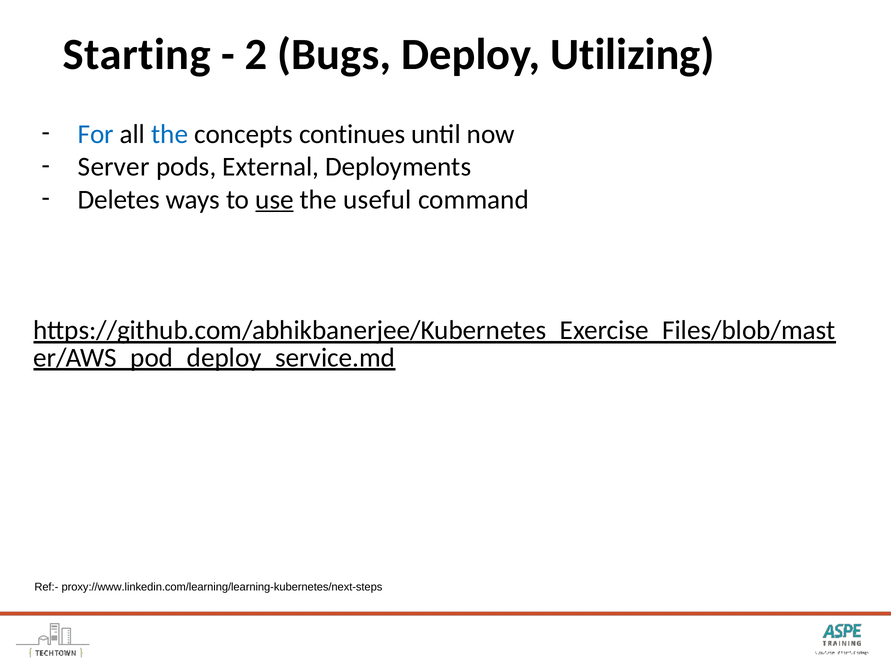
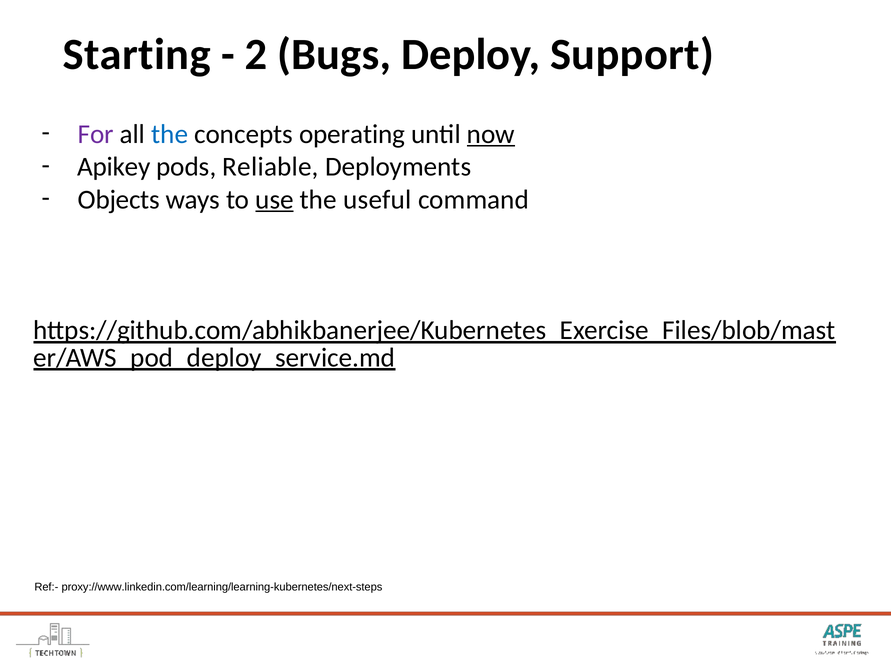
Utilizing: Utilizing -> Support (632, 55)
For colour: blue -> purple (96, 134)
continues: continues -> operating (352, 134)
now underline: none -> present (491, 134)
Server: Server -> Apikey (114, 167)
External: External -> Reliable (271, 167)
Deletes: Deletes -> Objects (119, 199)
